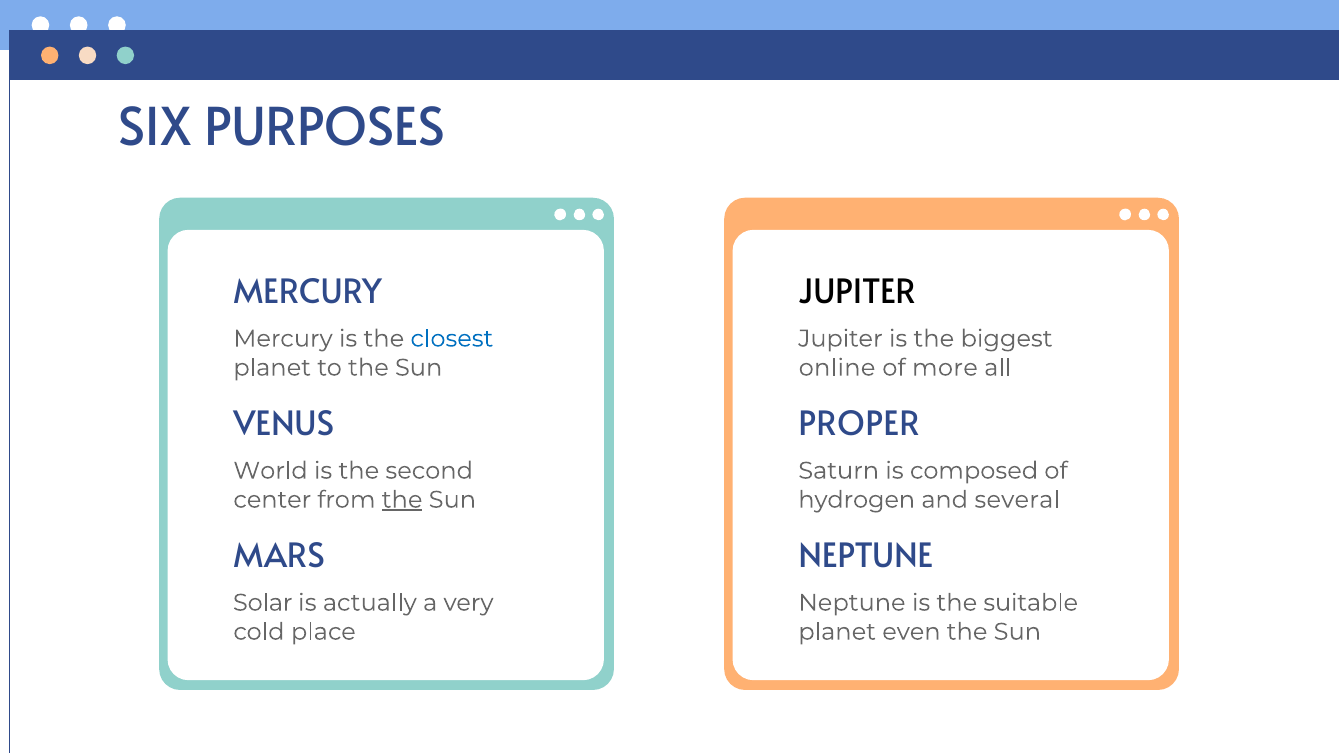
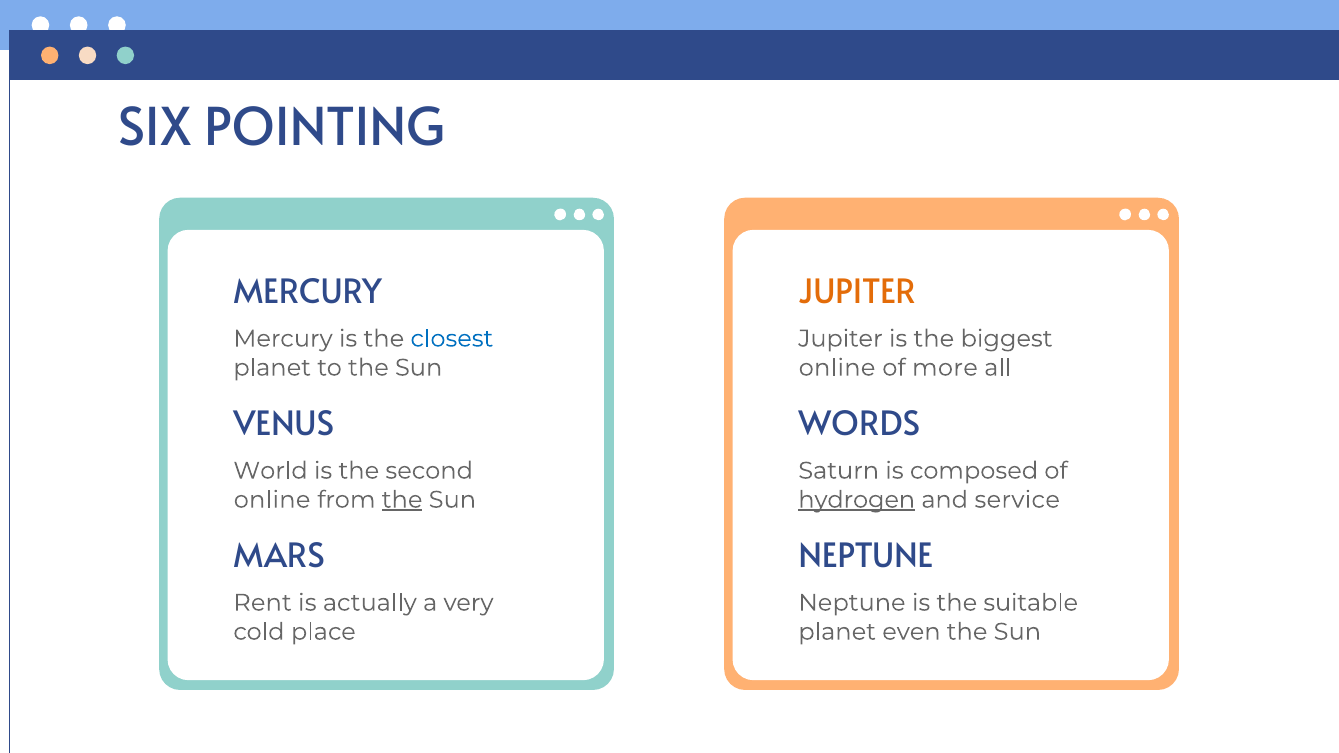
PURPOSES: PURPOSES -> POINTING (325, 129)
JUPITER colour: black -> orange (857, 292)
PROPER: PROPER -> WORDS (859, 425)
center: center -> online (272, 500)
hydrogen underline: none -> present (857, 500)
several: several -> service (1017, 500)
Solar: Solar -> Rent (263, 603)
